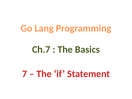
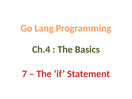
Ch.7: Ch.7 -> Ch.4 (41, 49)
